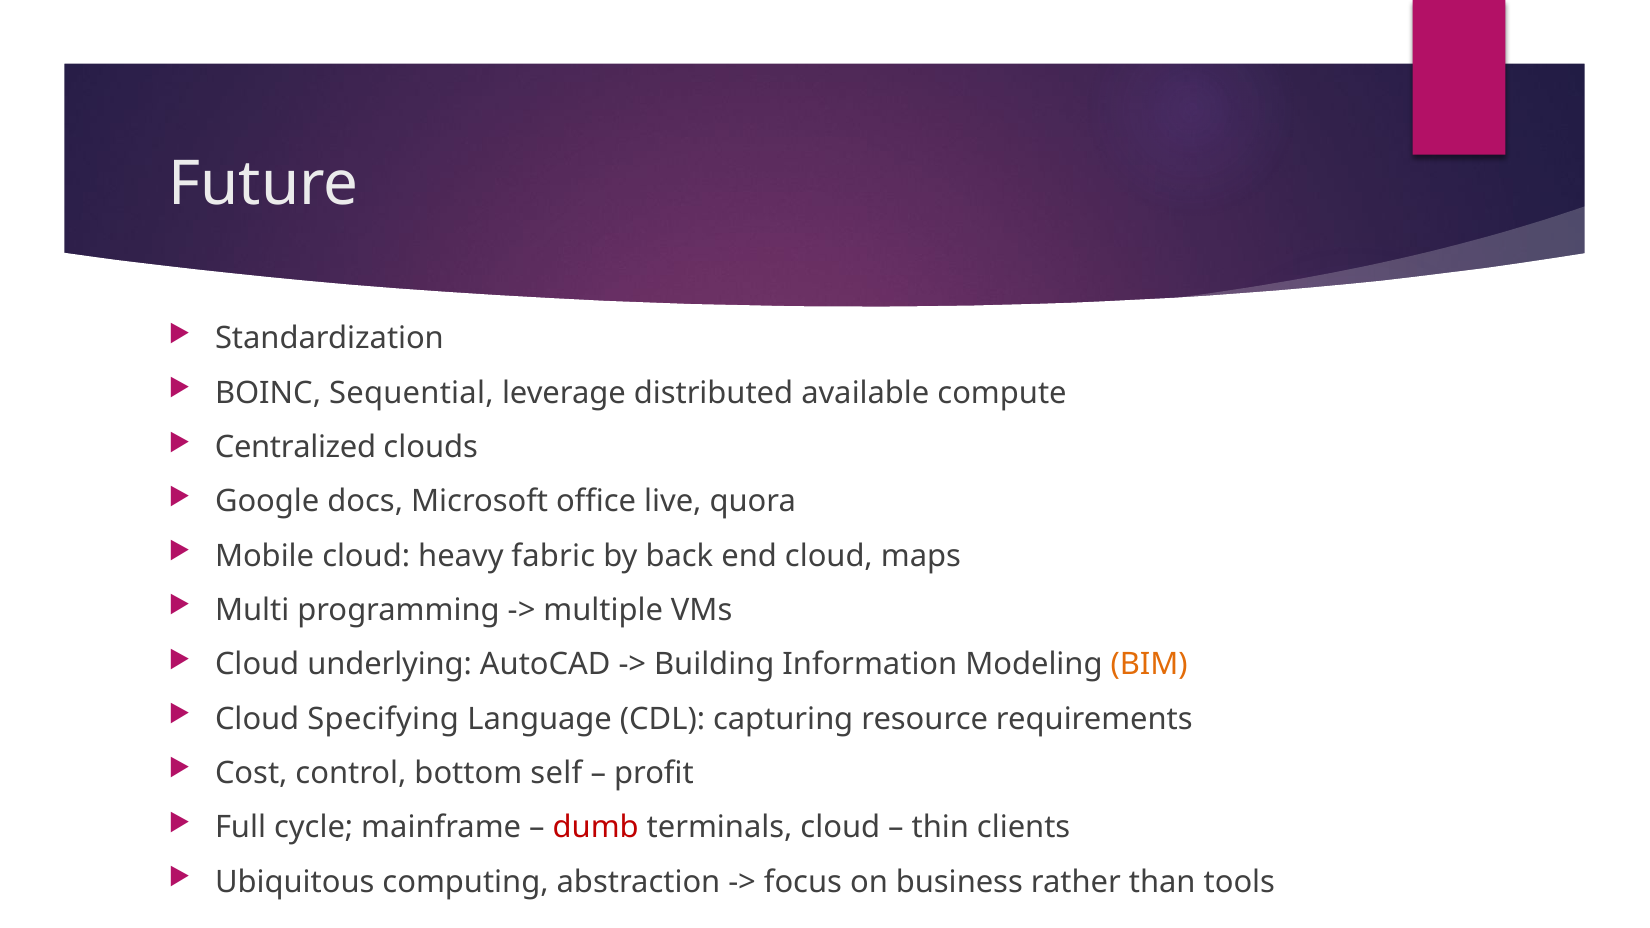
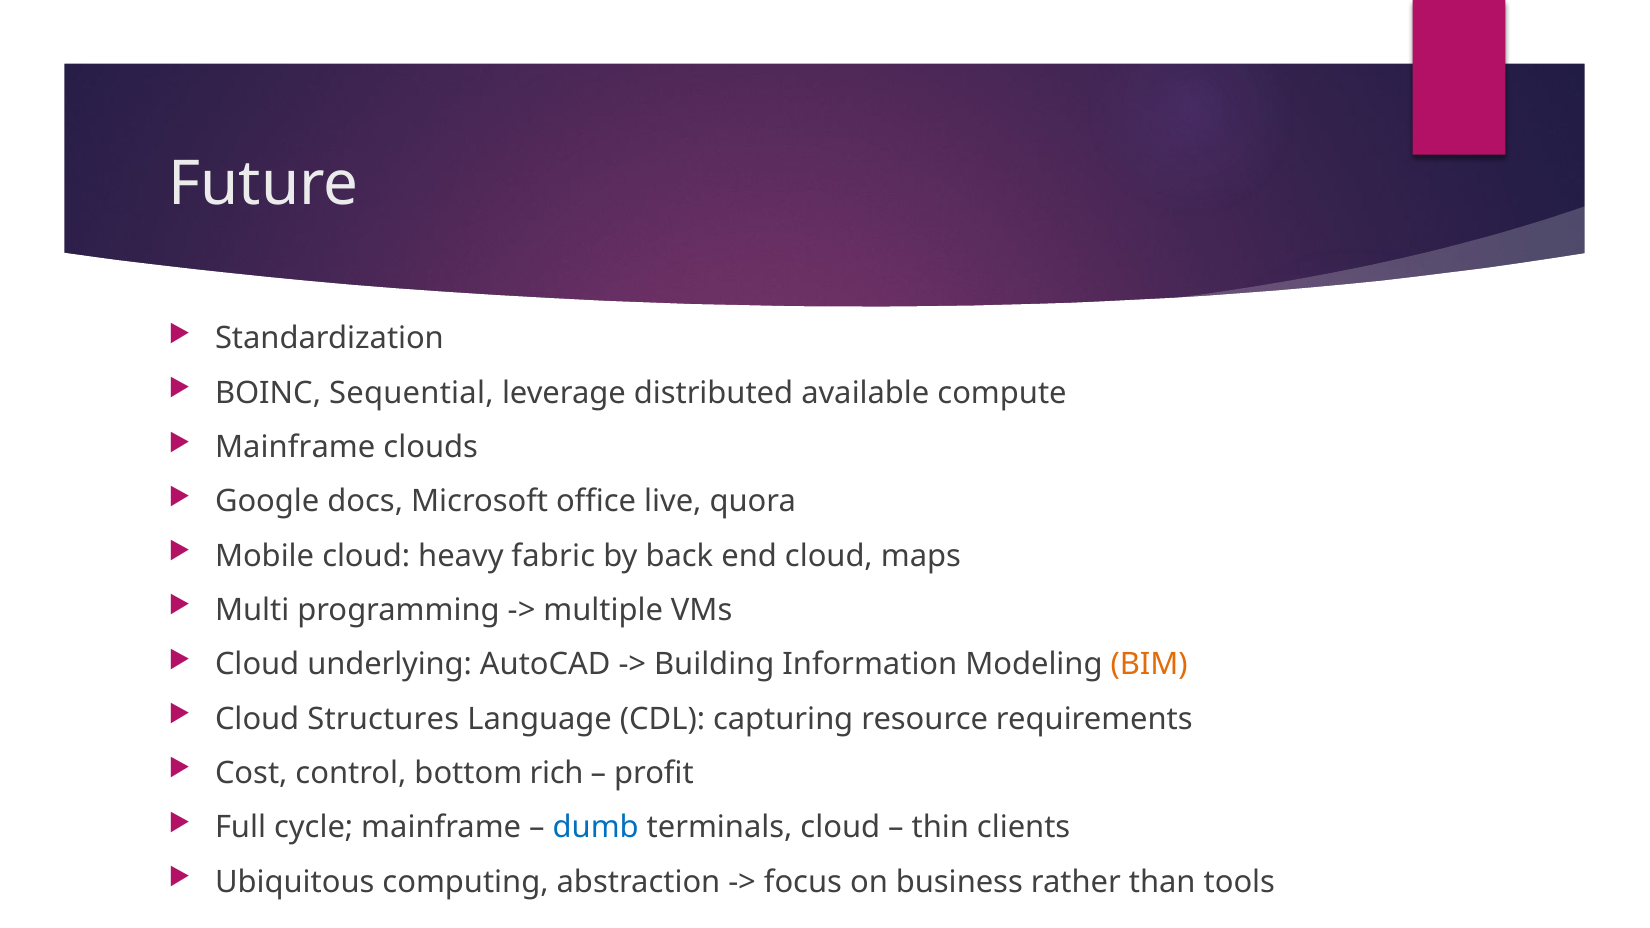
Centralized: Centralized -> Mainframe (295, 447)
Specifying: Specifying -> Structures (383, 719)
self: self -> rich (557, 773)
dumb colour: red -> blue (596, 828)
